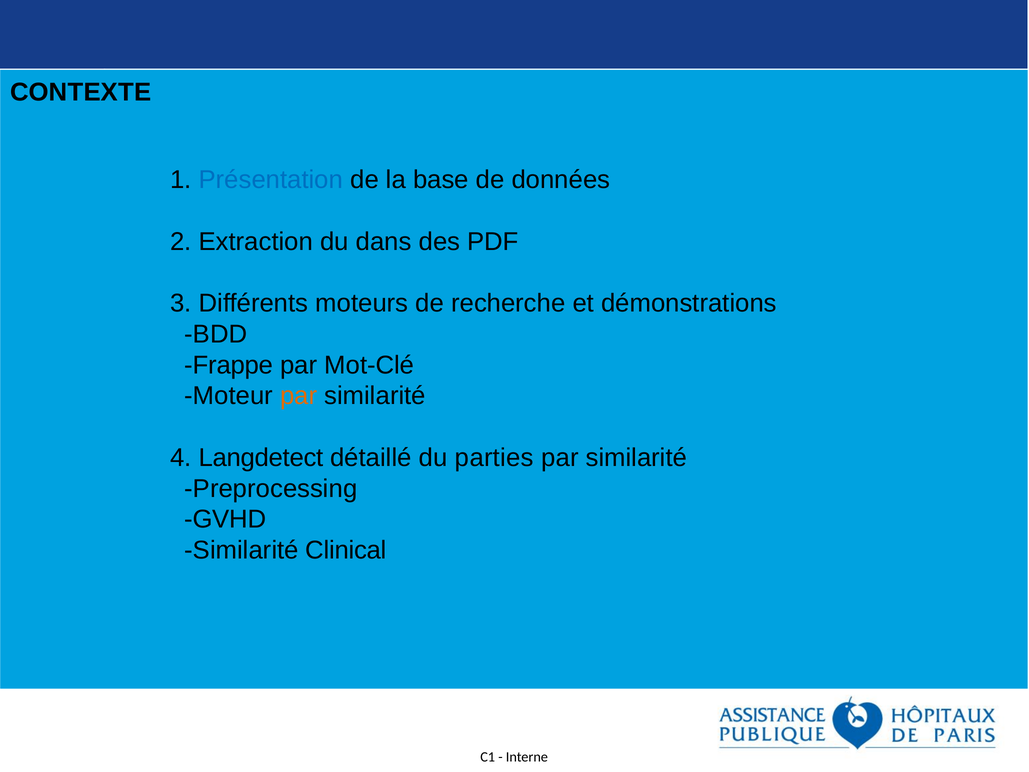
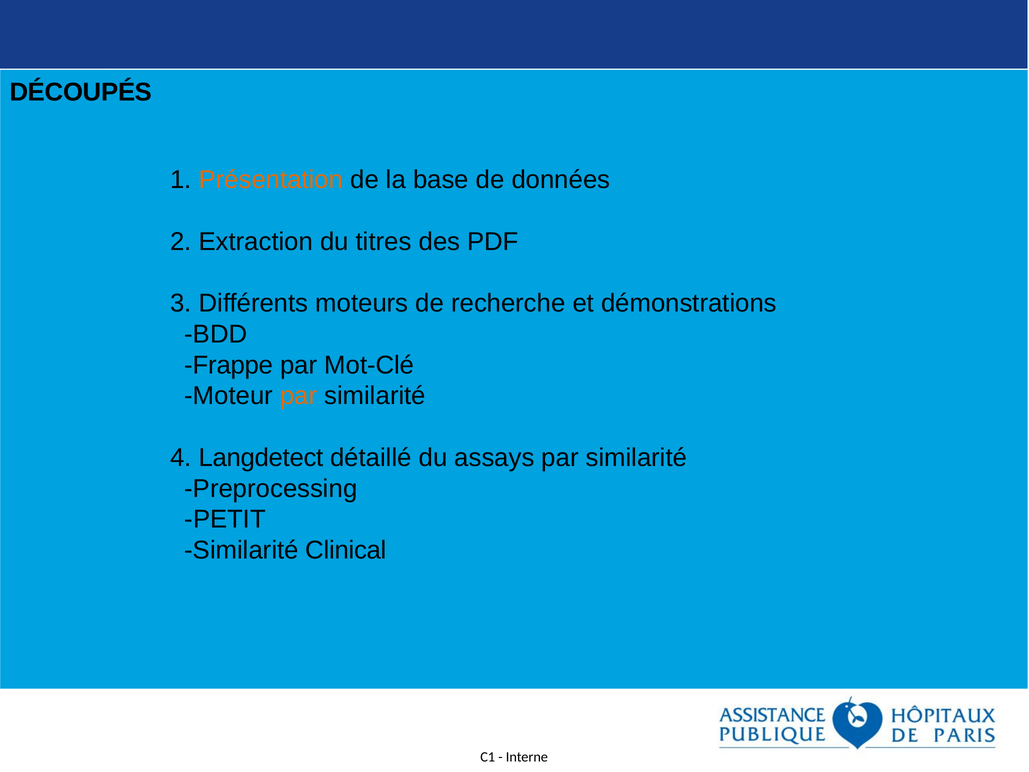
CONTEXTE: CONTEXTE -> DÉCOUPÉS (81, 92)
Présentation colour: blue -> orange (271, 180)
dans: dans -> titres (384, 242)
parties: parties -> assays (494, 458)
GVHD: GVHD -> PETIT (225, 519)
